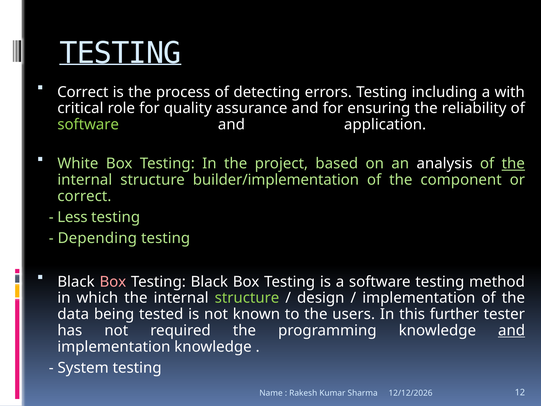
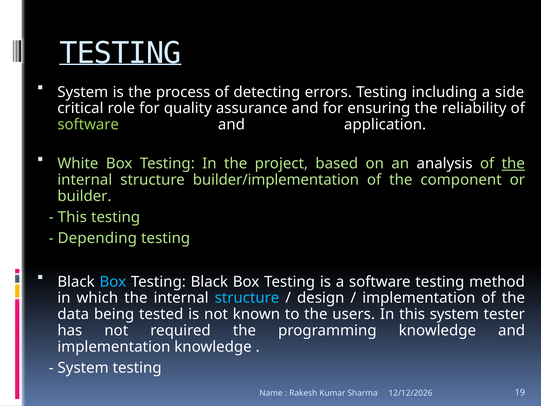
Correct: Correct -> System (83, 92)
with: with -> side (510, 92)
correct: correct -> builder (84, 196)
Less: Less -> This (72, 217)
Box colour: pink -> light blue (113, 282)
structure colour: light green -> light blue (247, 298)
this further: further -> system (454, 314)
and underline: present -> none (512, 330)
12: 12 -> 19 (520, 392)
